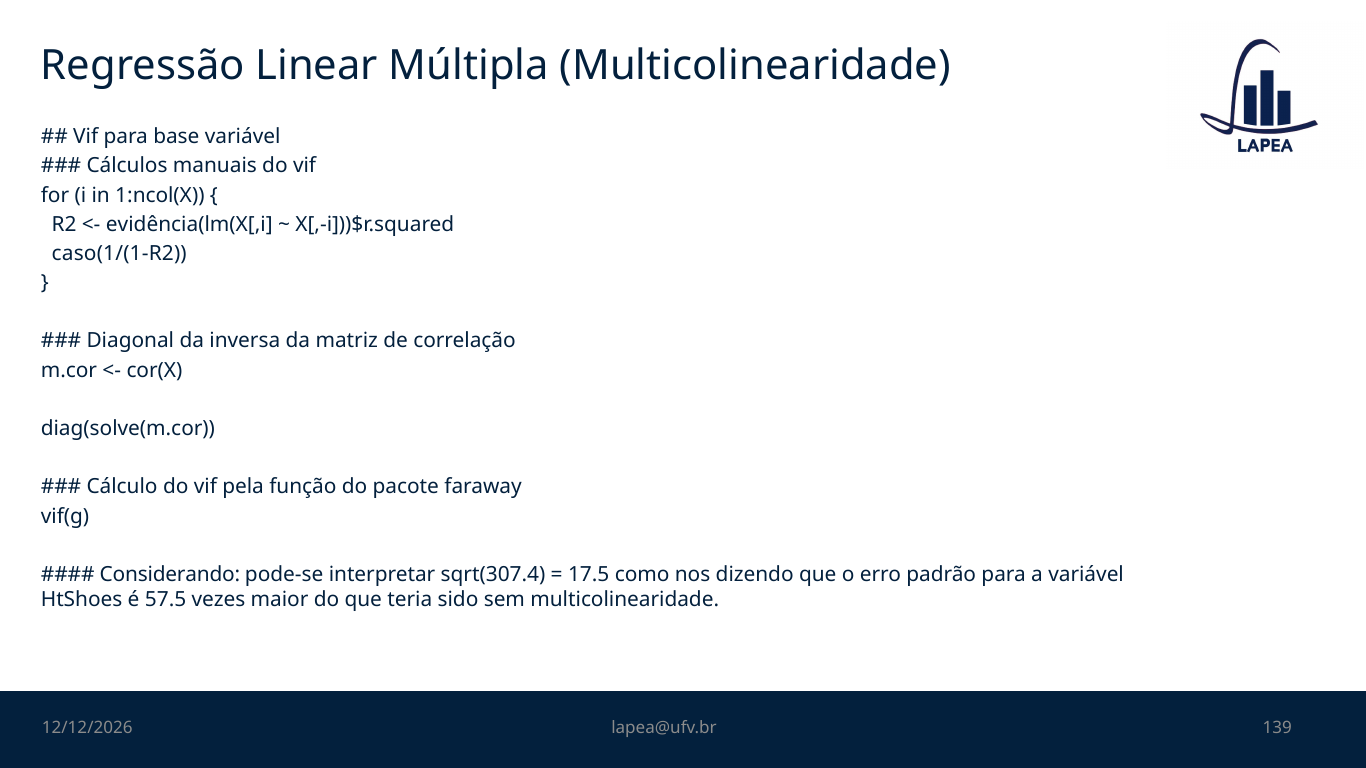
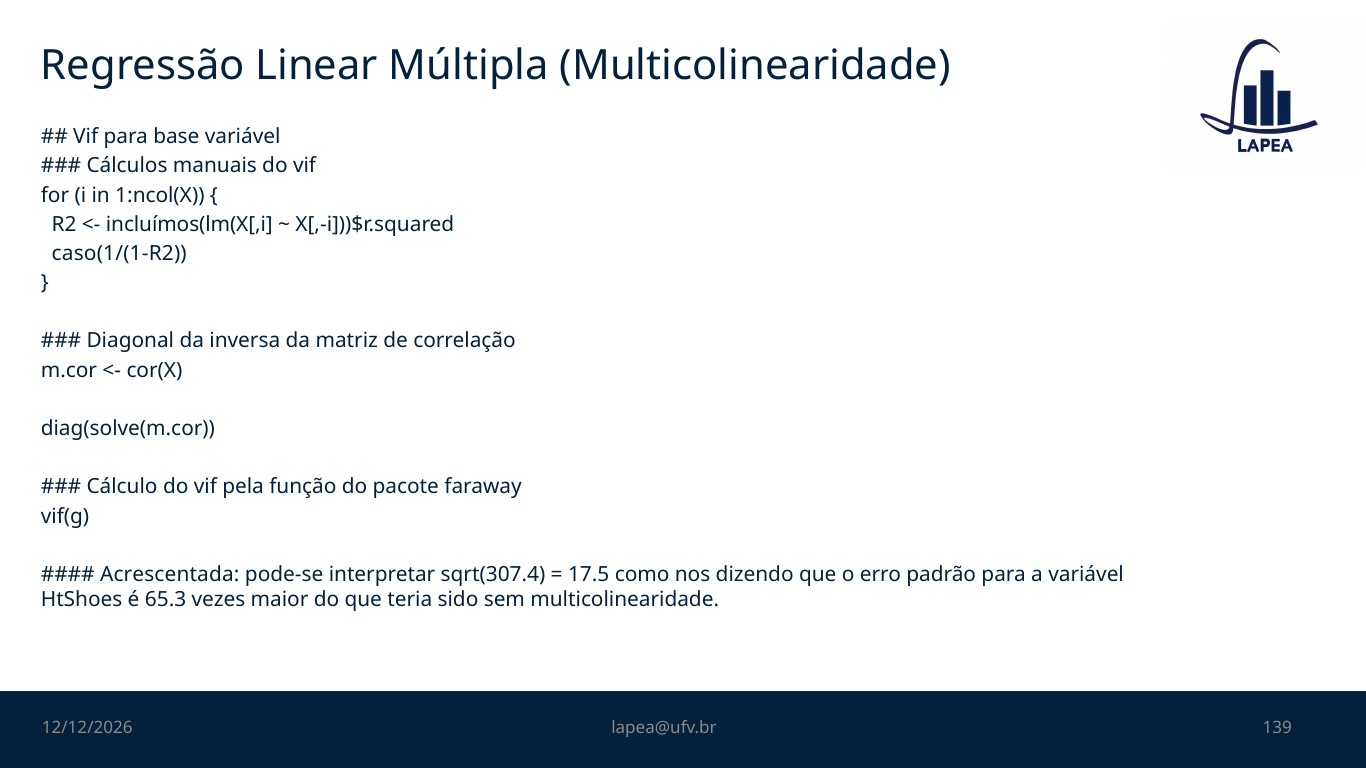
evidência(lm(X[,i: evidência(lm(X[,i -> incluímos(lm(X[,i (189, 224)
Considerando: Considerando -> Acrescentada (170, 575)
57.5: 57.5 -> 65.3 (166, 600)
